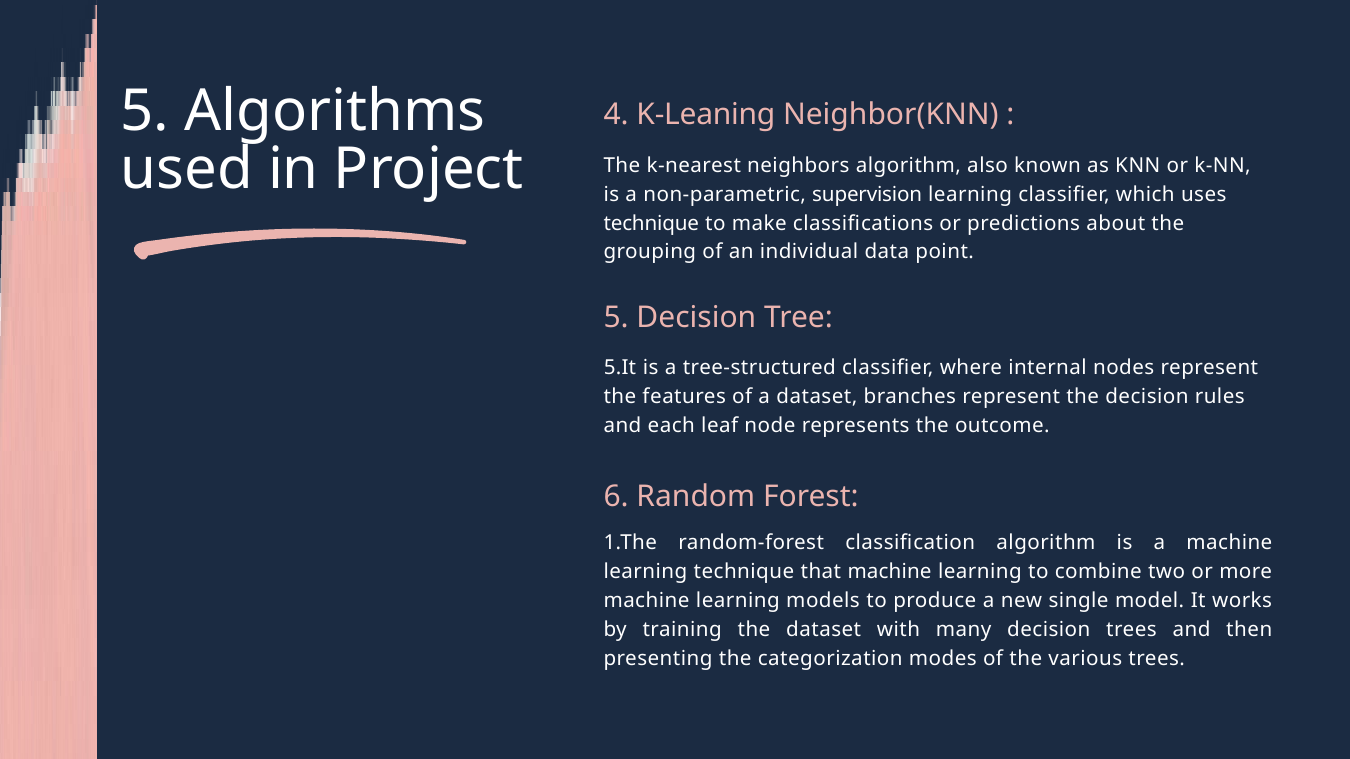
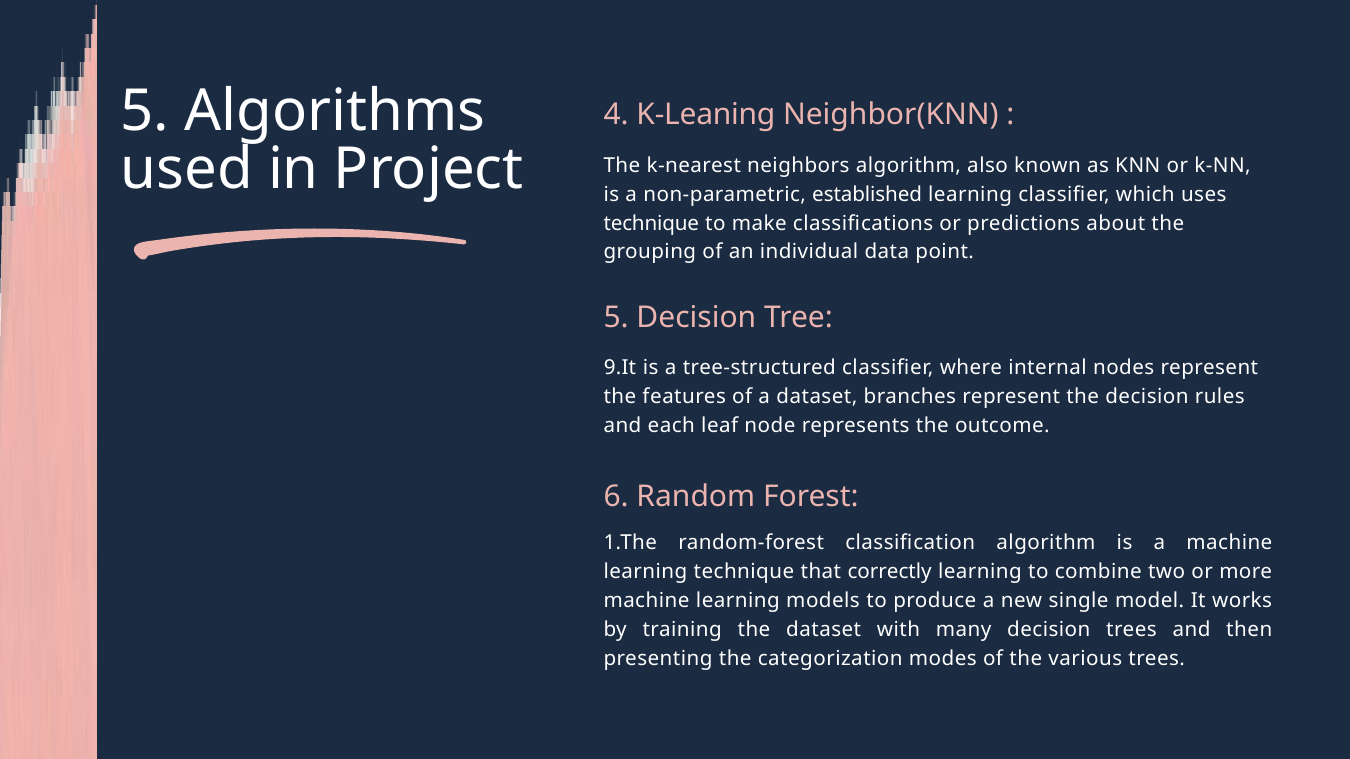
supervision: supervision -> established (867, 195)
5.It: 5.It -> 9.It (620, 368)
that machine: machine -> correctly (890, 572)
